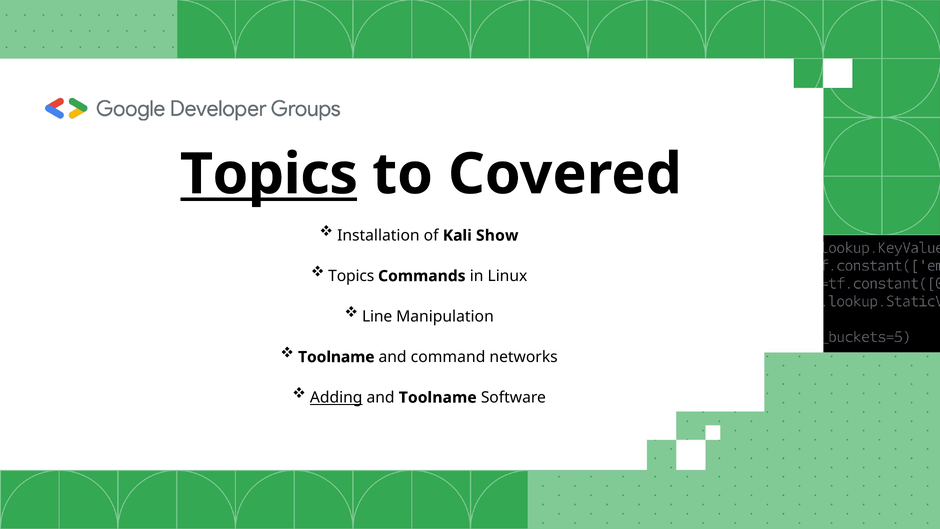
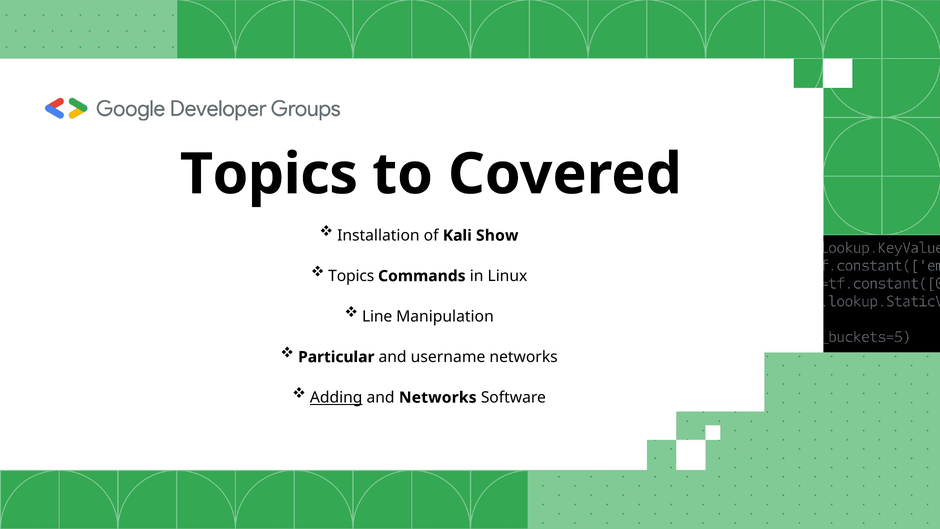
Topics underline: present -> none (269, 174)
Toolname: Toolname -> Particular (336, 357)
command: command -> username (448, 357)
and Toolname: Toolname -> Networks (438, 397)
